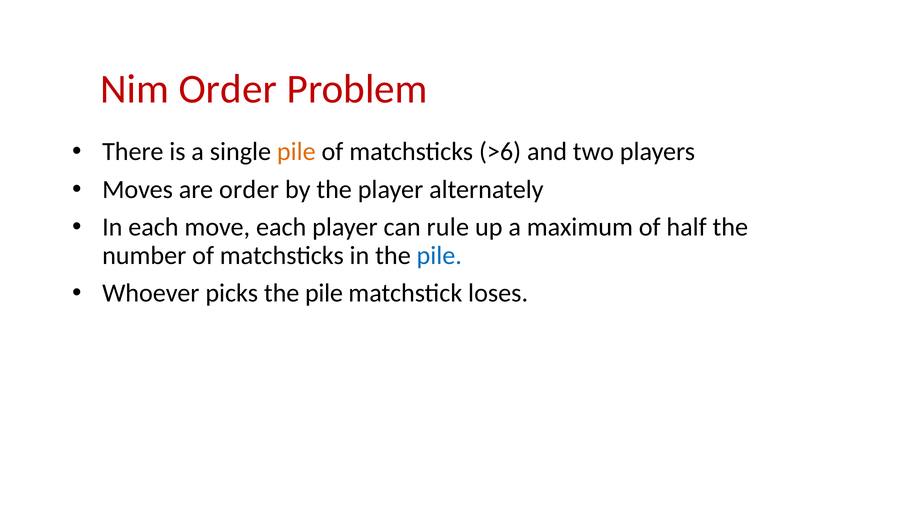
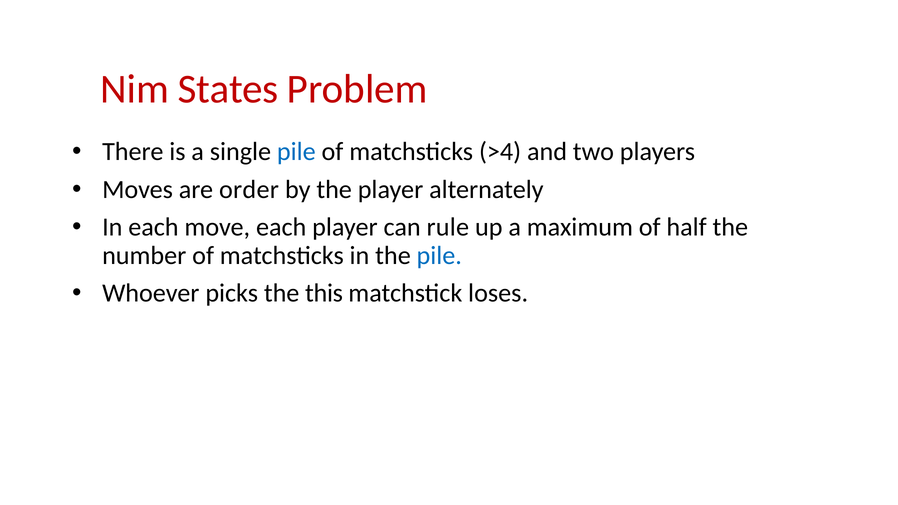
Nim Order: Order -> States (228, 89)
pile colour: orange -> blue (296, 152)
>6: >6 -> >4 (500, 152)
picks the pile: pile -> this (324, 293)
